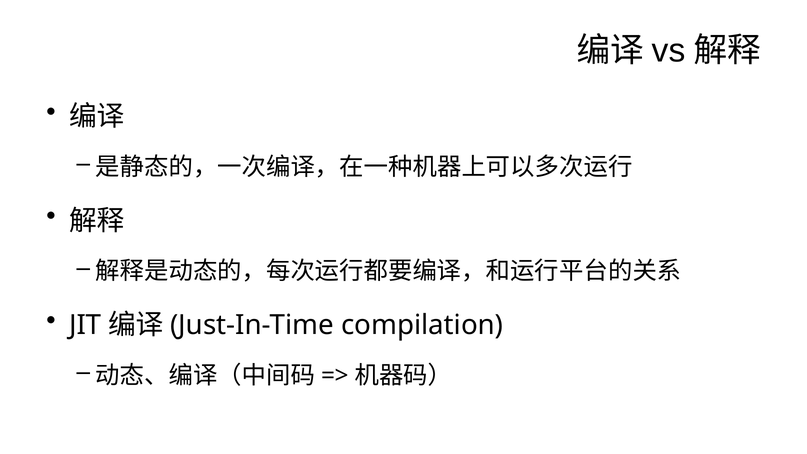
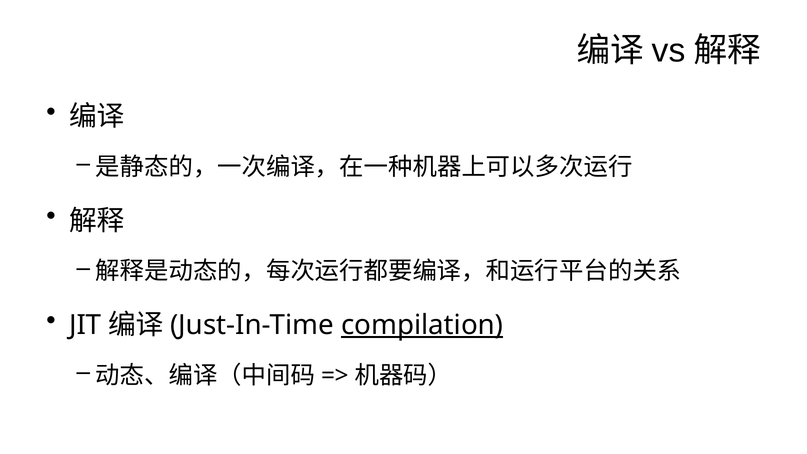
compilation underline: none -> present (422, 325)
